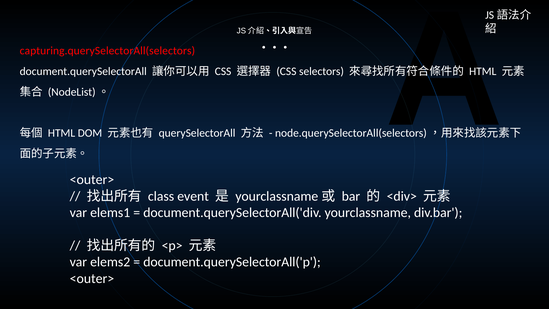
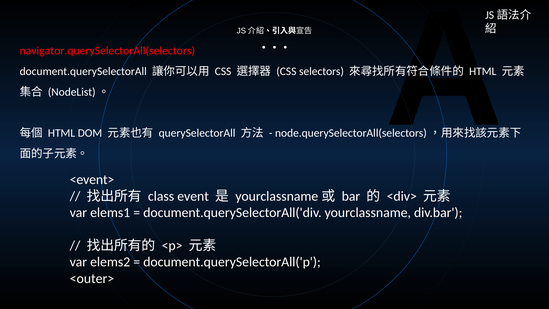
capturing.querySelectorAll(selectors: capturing.querySelectorAll(selectors -> navigator.querySelectorAll(selectors (107, 51)
<outer>: <outer> -> <event> (92, 180)
